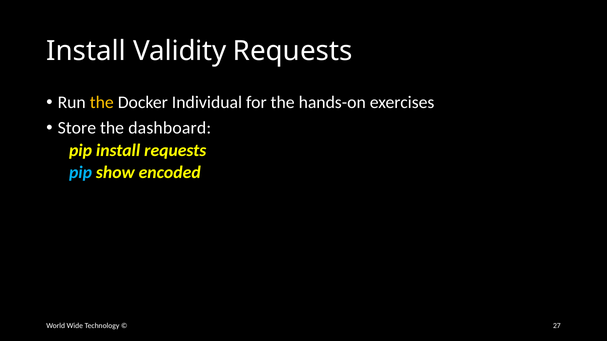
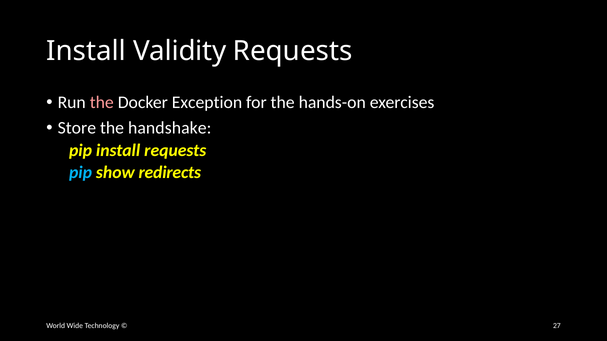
the colour: yellow -> pink (102, 103)
Individual: Individual -> Exception (207, 103)
dashboard: dashboard -> handshake (170, 128)
encoded: encoded -> redirects (170, 173)
